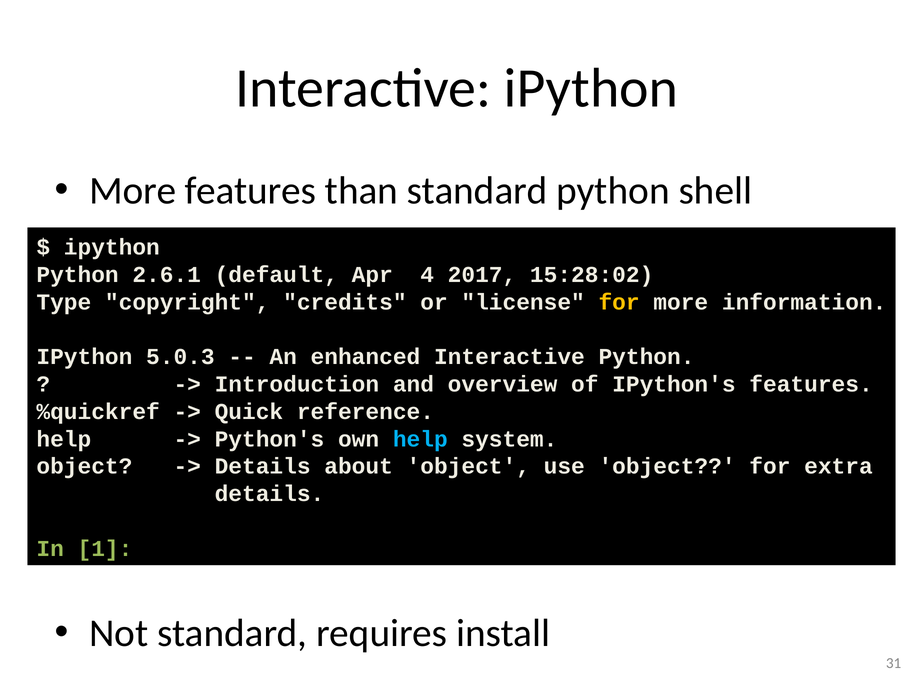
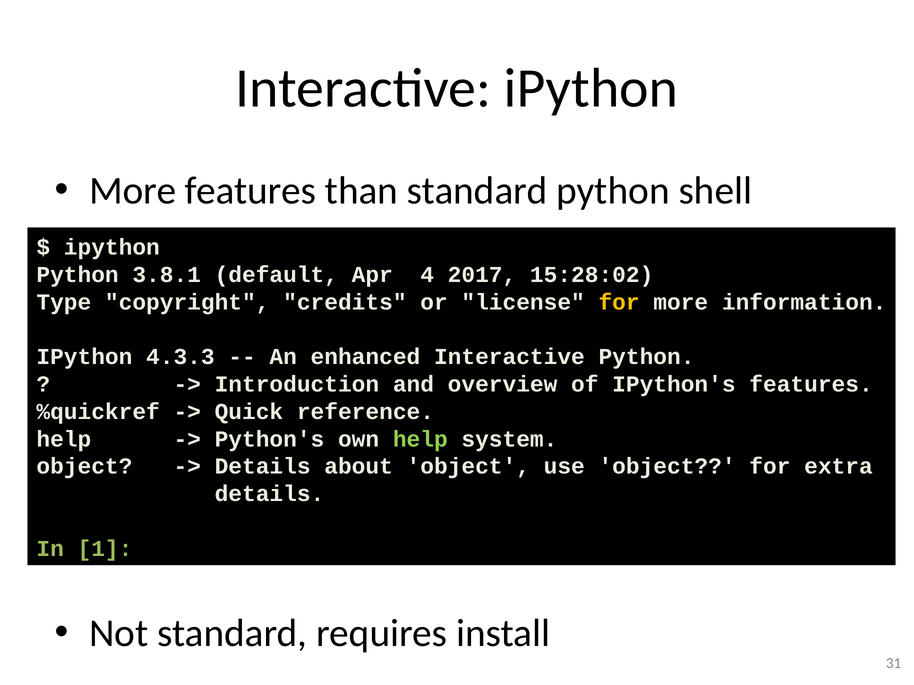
2.6.1: 2.6.1 -> 3.8.1 (167, 275)
5.0.3: 5.0.3 -> 4.3.3 (180, 357)
help colour: light blue -> light green (420, 439)
